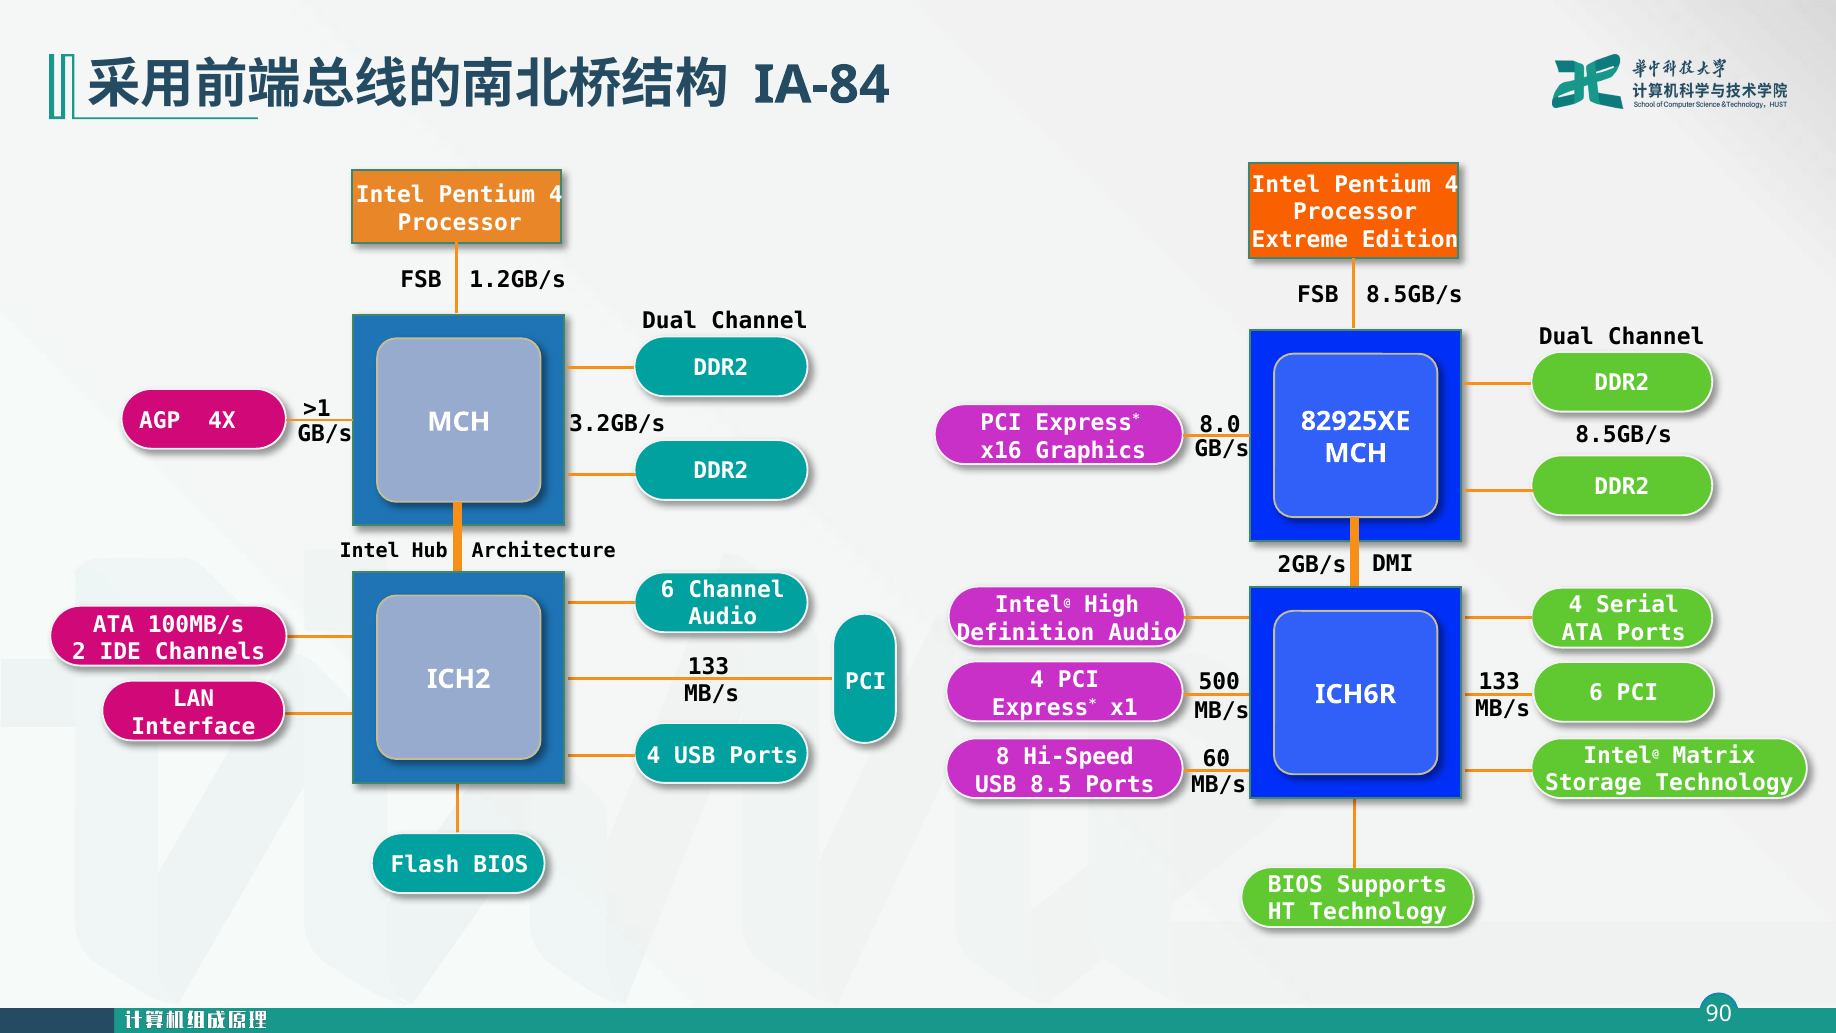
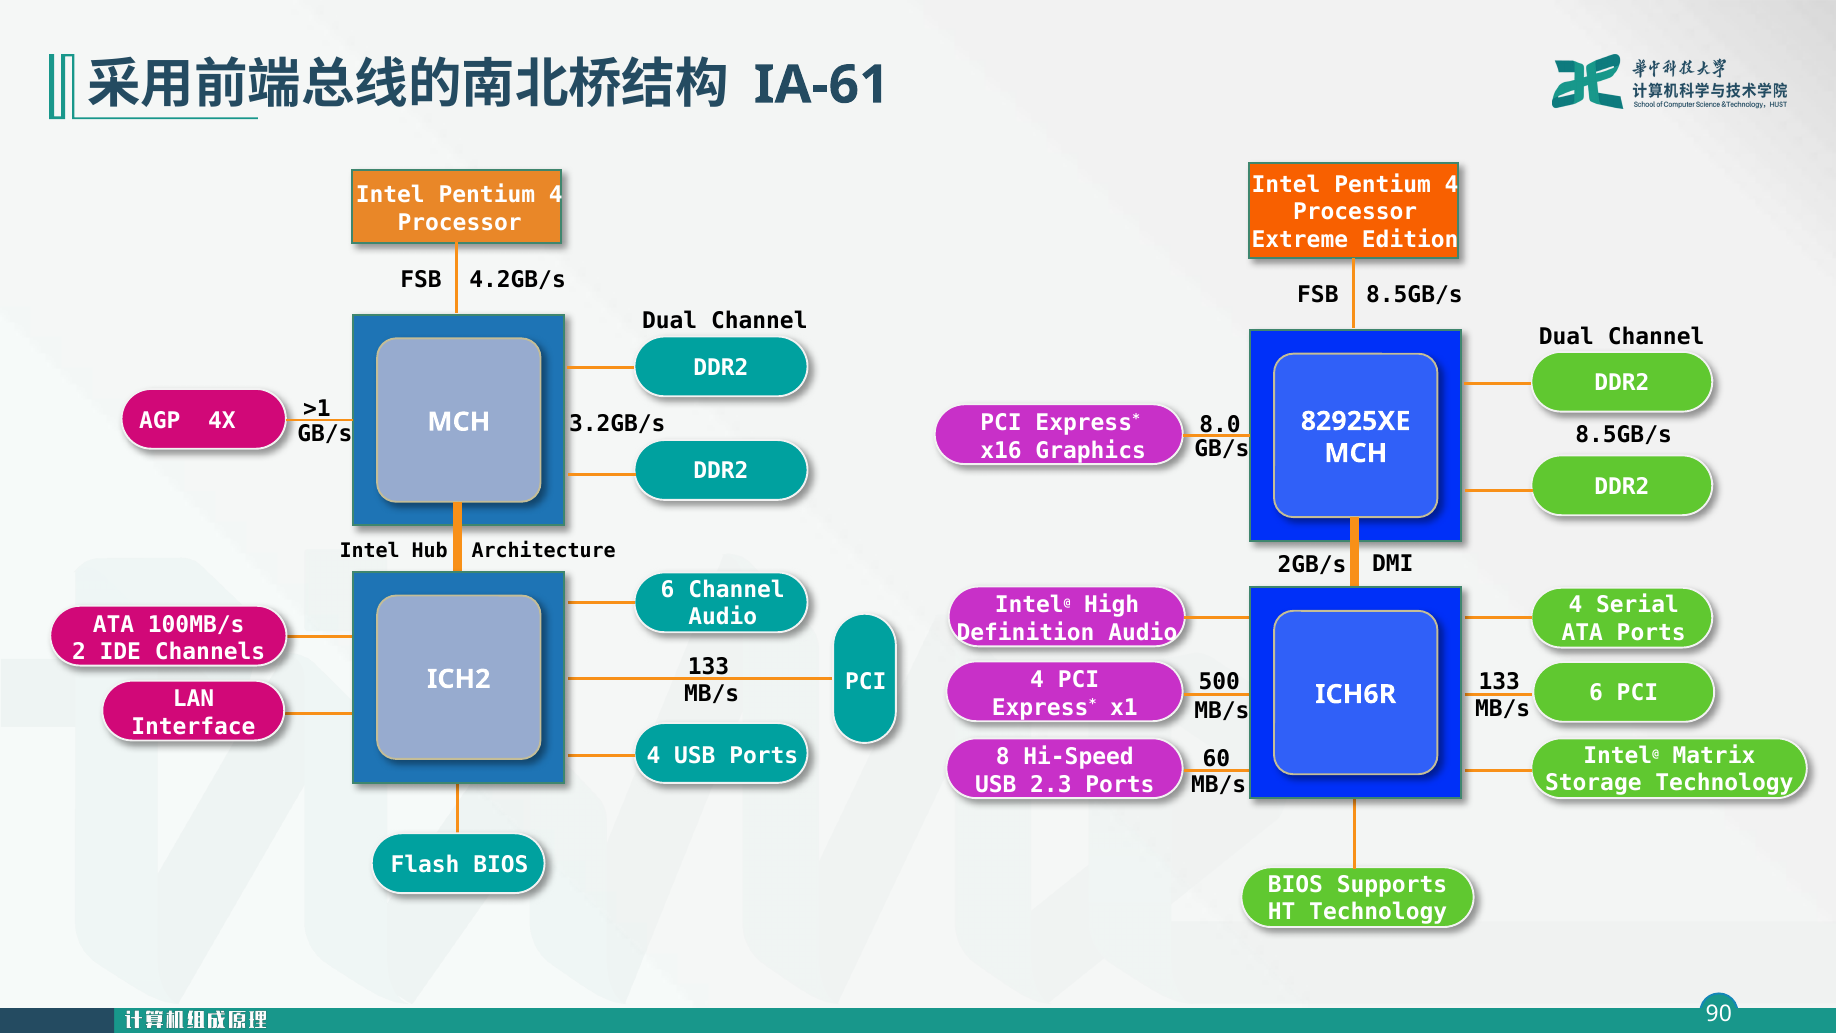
IA-84: IA-84 -> IA-61 (822, 85)
1.2GB/s: 1.2GB/s -> 4.2GB/s (518, 280)
8.5: 8.5 -> 2.3 (1051, 784)
